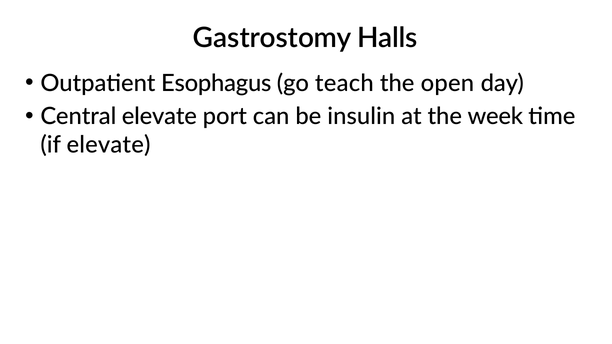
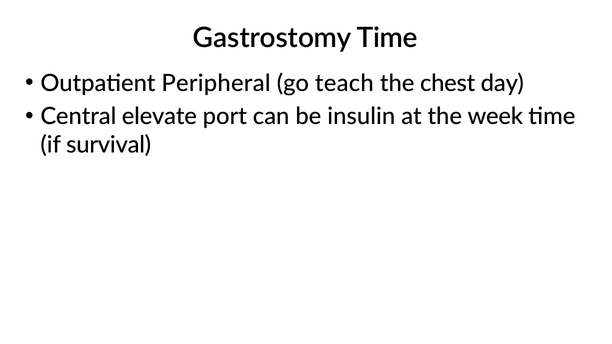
Gastrostomy Halls: Halls -> Time (387, 38)
Esophagus: Esophagus -> Peripheral (216, 83)
open: open -> chest (448, 83)
if elevate: elevate -> survival (109, 145)
